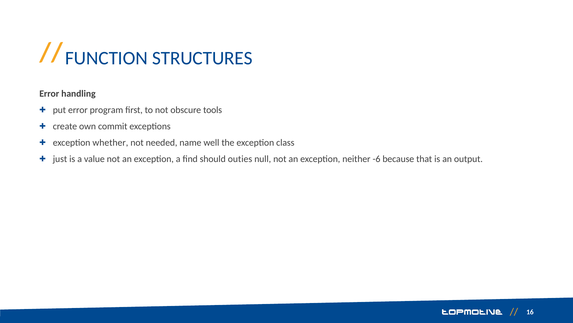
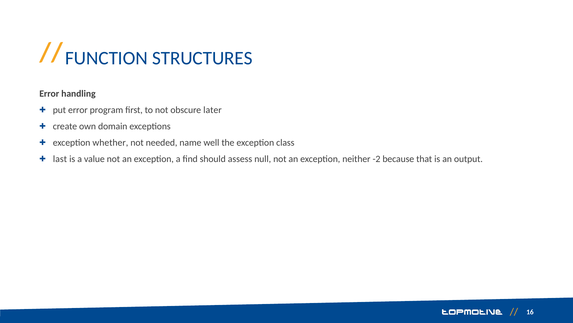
tools: tools -> later (213, 110)
commit: commit -> domain (113, 126)
just: just -> last (60, 159)
outies: outies -> assess (240, 159)
-6: -6 -> -2 (376, 159)
